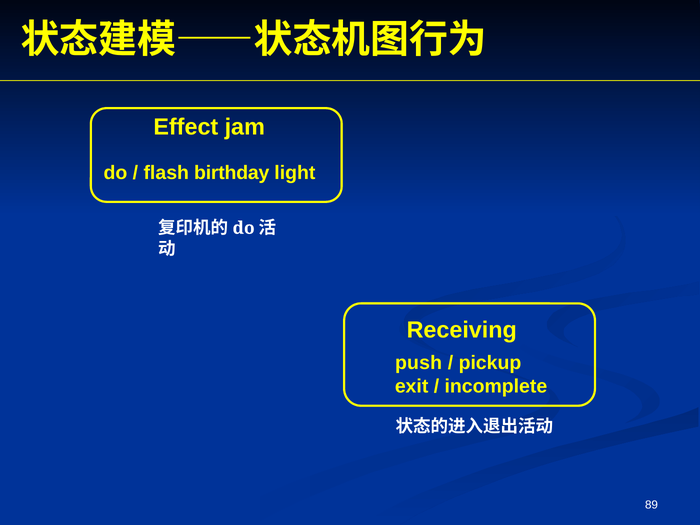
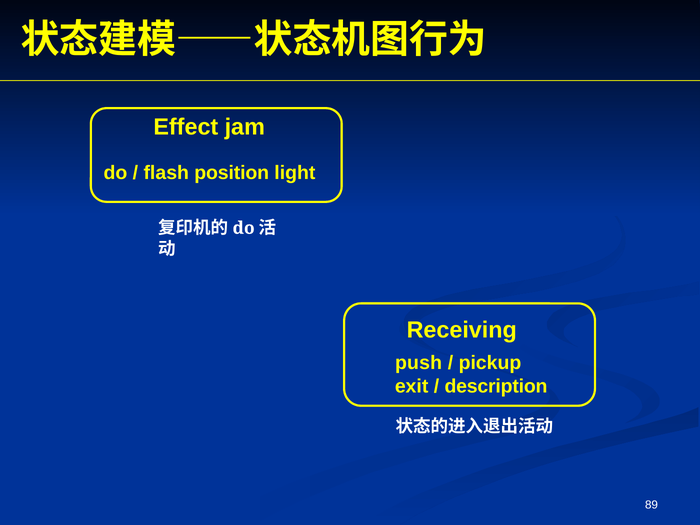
birthday: birthday -> position (232, 173)
incomplete: incomplete -> description (496, 386)
